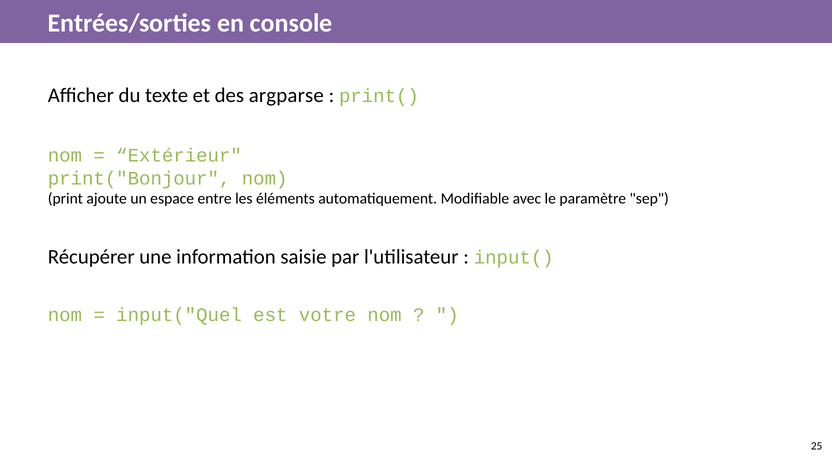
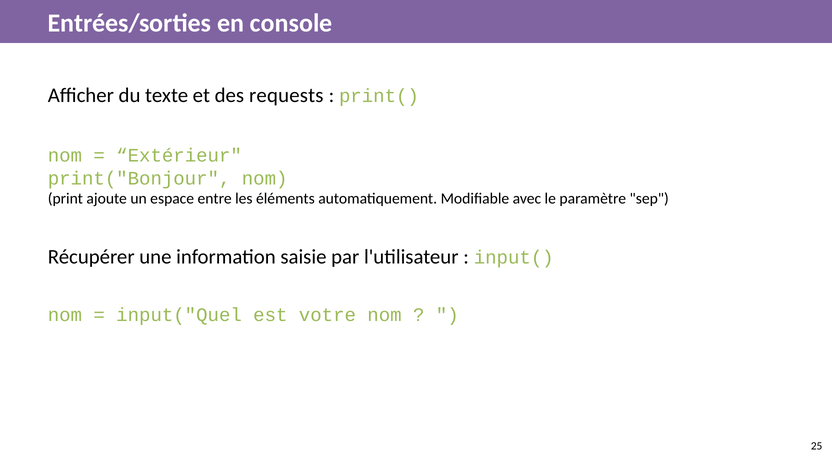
argparse: argparse -> requests (286, 96)
